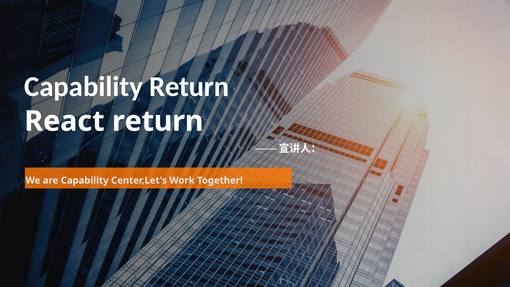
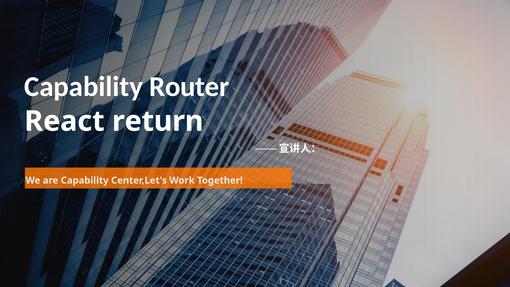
Capability Return: Return -> Router (189, 87)
